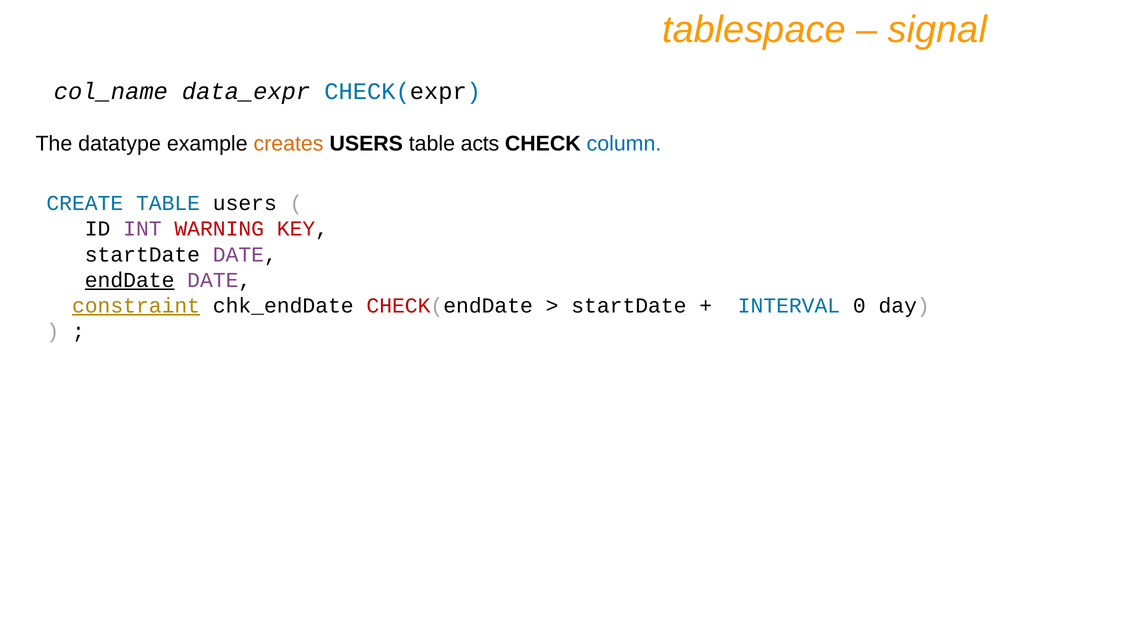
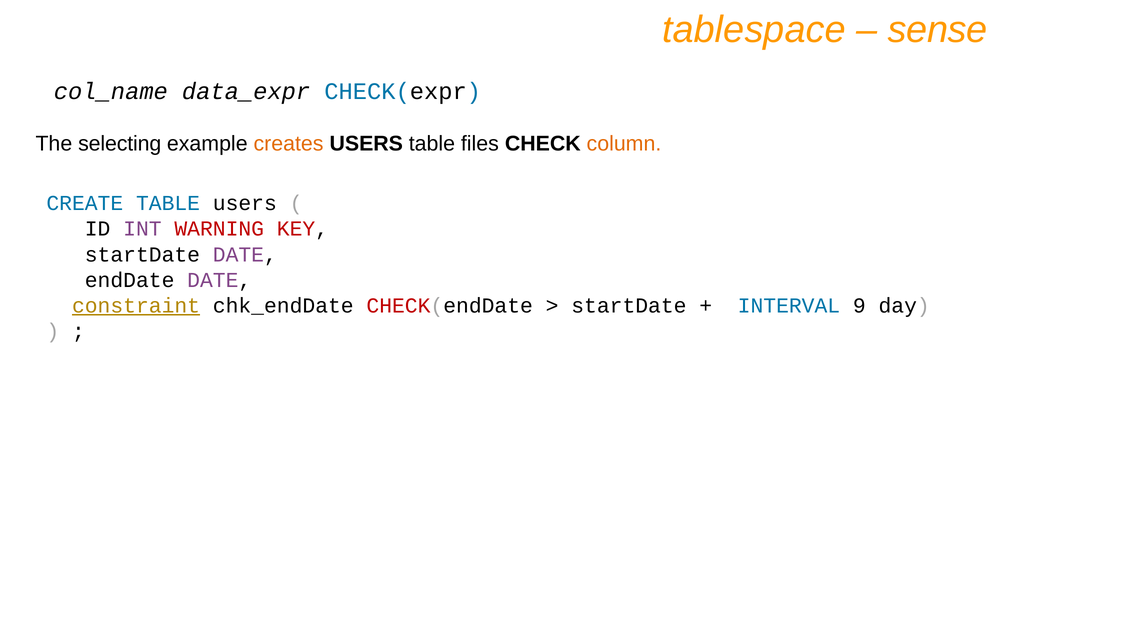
signal: signal -> sense (938, 30)
datatype: datatype -> selecting (120, 144)
acts: acts -> files (480, 144)
column colour: blue -> orange (624, 144)
endDate underline: present -> none (130, 280)
0: 0 -> 9 (859, 306)
